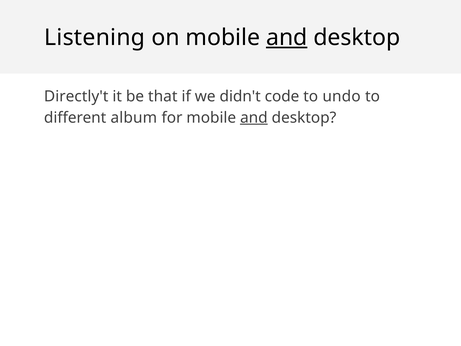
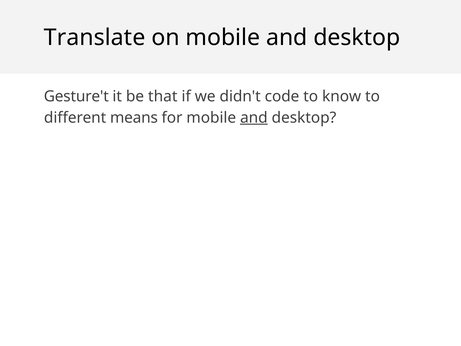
Listening: Listening -> Translate (95, 38)
and underline: present -> none (287, 38)
Directly't: Directly't -> Gesture't (76, 96)
undo: undo -> know (342, 96)
album: album -> means (134, 118)
